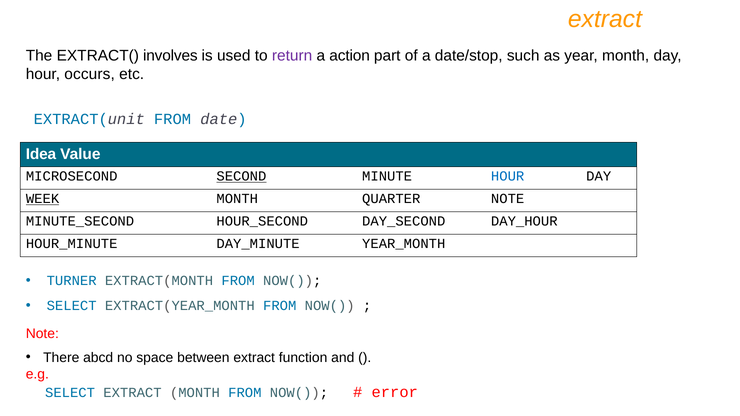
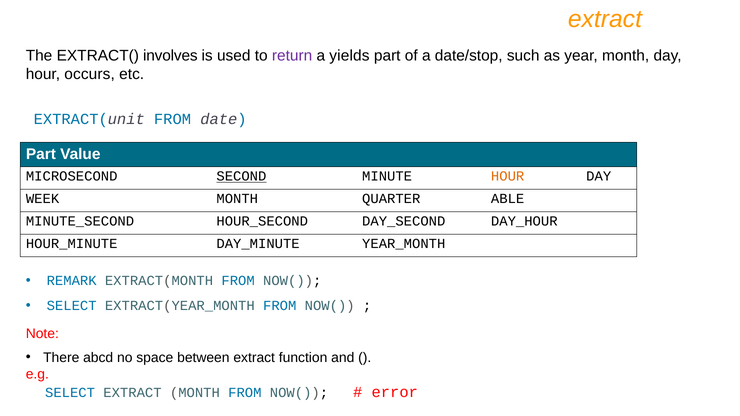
action: action -> yields (349, 56)
Idea: Idea -> Part (41, 154)
HOUR colour: blue -> orange (508, 176)
WEEK underline: present -> none (43, 199)
QUARTER NOTE: NOTE -> ABLE (508, 199)
TURNER: TURNER -> REMARK (72, 281)
